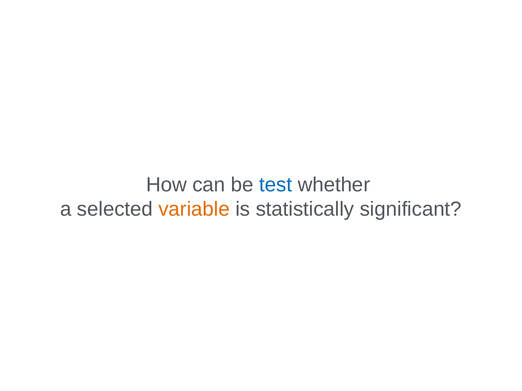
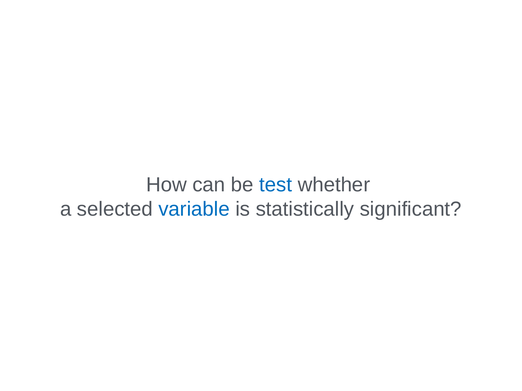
variable colour: orange -> blue (194, 209)
